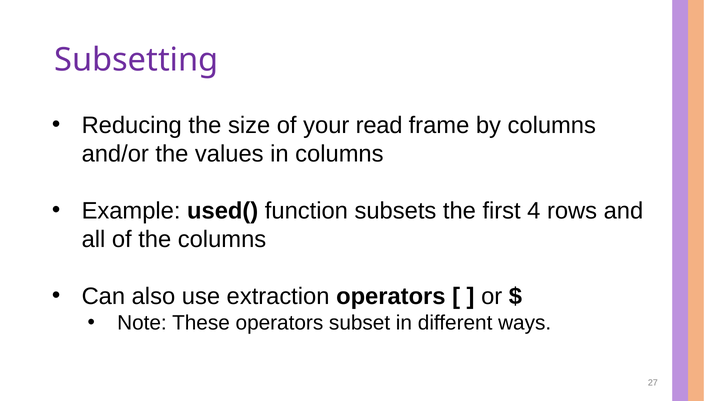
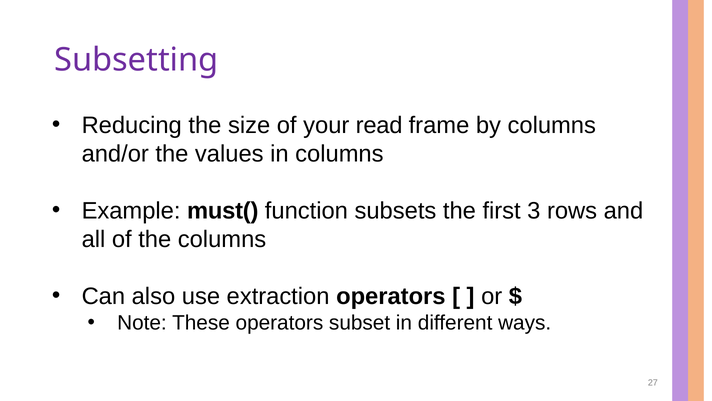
used(: used( -> must( (223, 211)
4: 4 -> 3 (534, 211)
